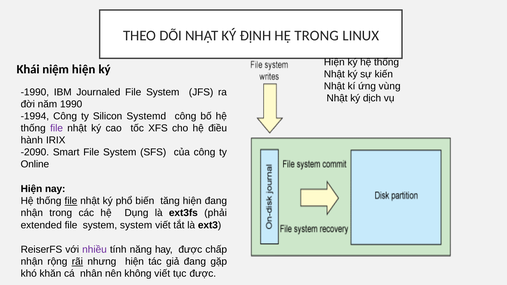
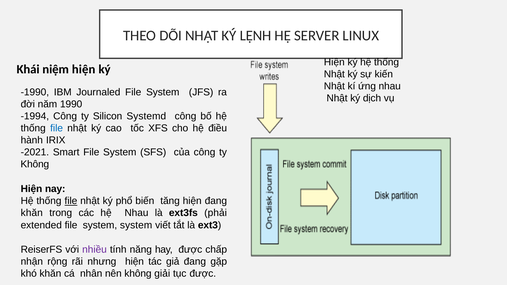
ĐỊNH: ĐỊNH -> LỆNH (256, 35)
HỆ TRONG: TRONG -> SERVER (317, 35)
ứng vùng: vùng -> nhau (390, 86)
file colour: purple -> blue (57, 128)
-2090: -2090 -> -2021 (35, 152)
Online: Online -> Không (35, 164)
nhận: nhận -> khăn (32, 213)
hệ Dụng: Dụng -> Nhau (136, 213)
rãi underline: present -> none (77, 262)
không viết: viết -> giải (162, 274)
